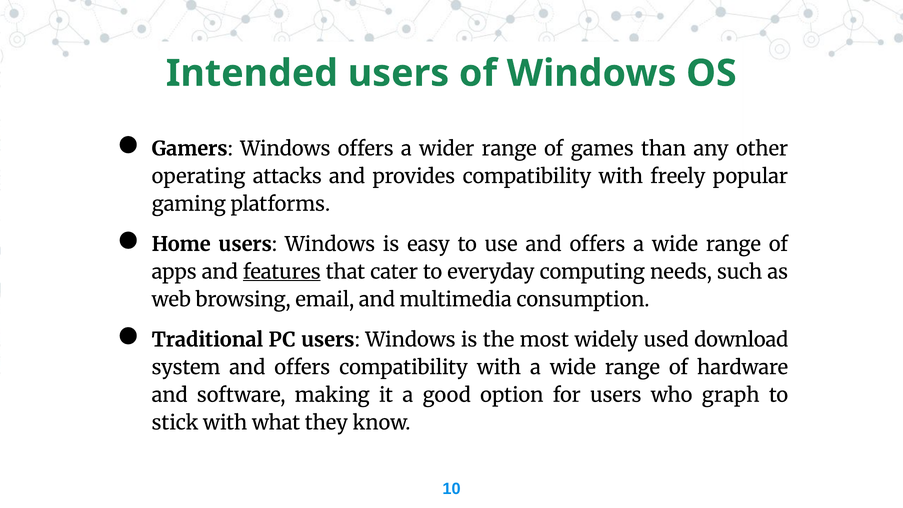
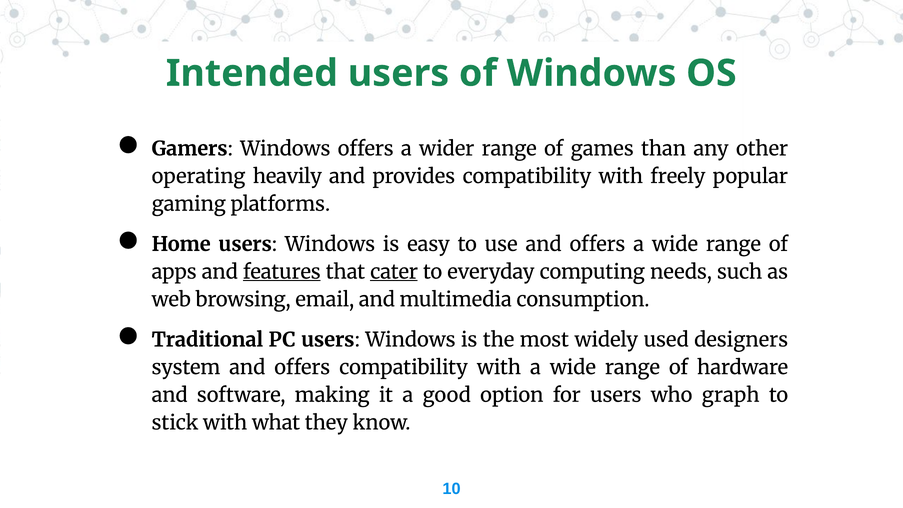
attacks: attacks -> heavily (287, 176)
cater underline: none -> present (394, 272)
download: download -> designers (741, 340)
